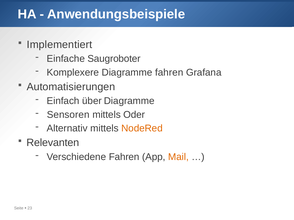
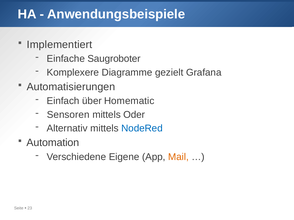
Diagramme fahren: fahren -> gezielt (169, 73)
über Diagramme: Diagramme -> Homematic (129, 101)
NodeRed colour: orange -> blue (142, 129)
Relevanten: Relevanten -> Automation (53, 143)
Verschiedene Fahren: Fahren -> Eigene (124, 157)
